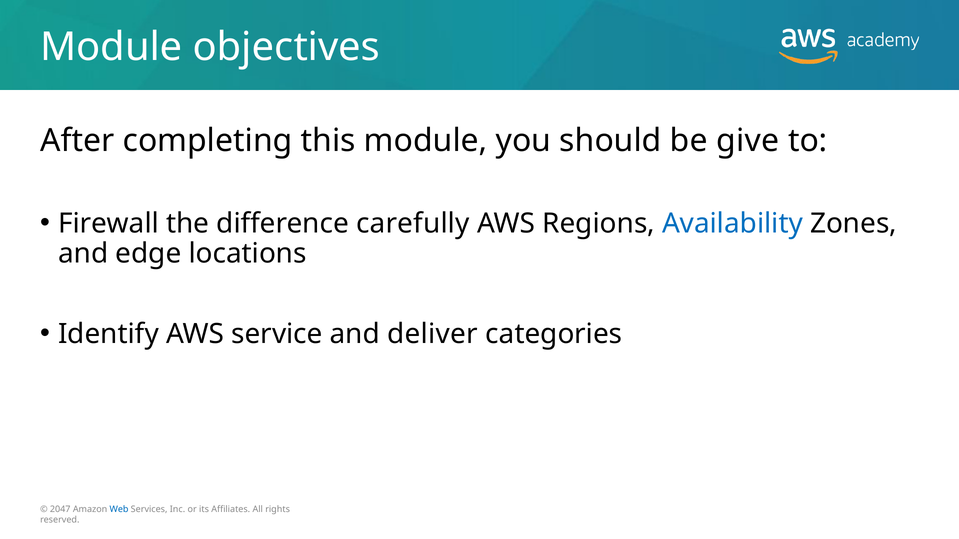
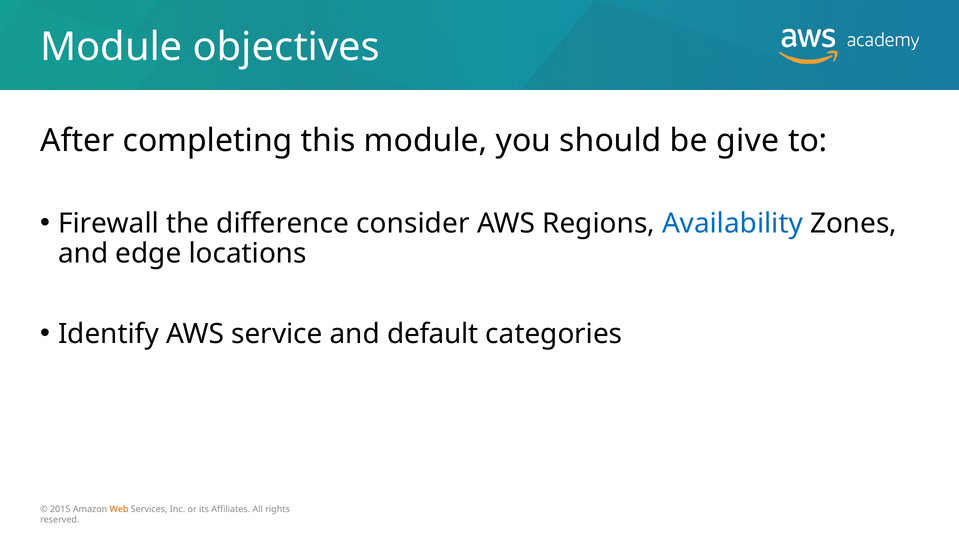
carefully: carefully -> consider (413, 224)
deliver: deliver -> default (433, 334)
2047: 2047 -> 2015 (60, 510)
Web colour: blue -> orange (119, 510)
